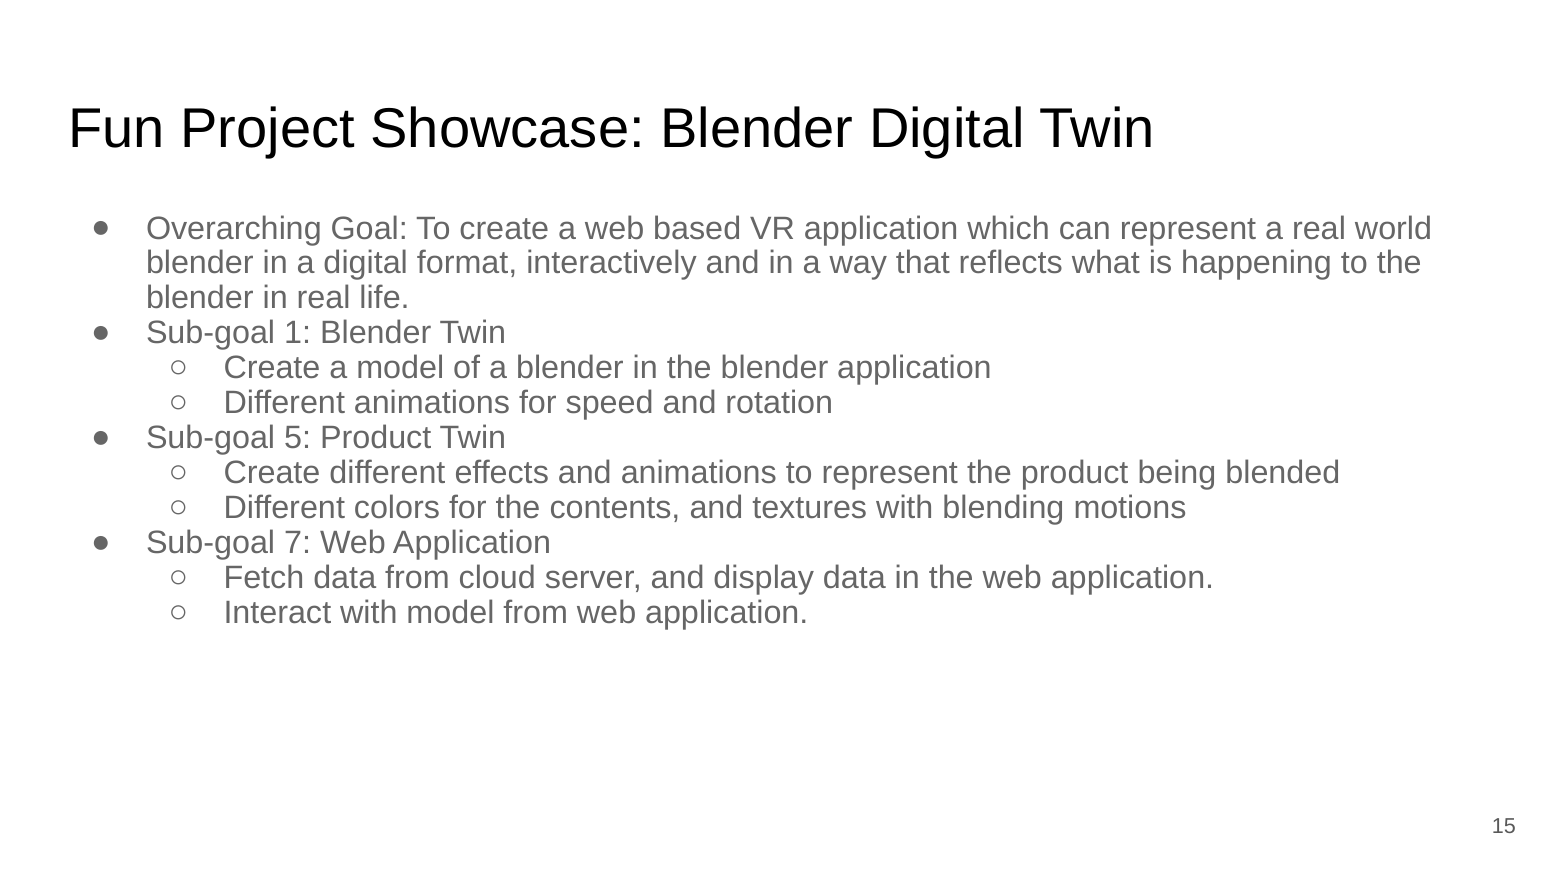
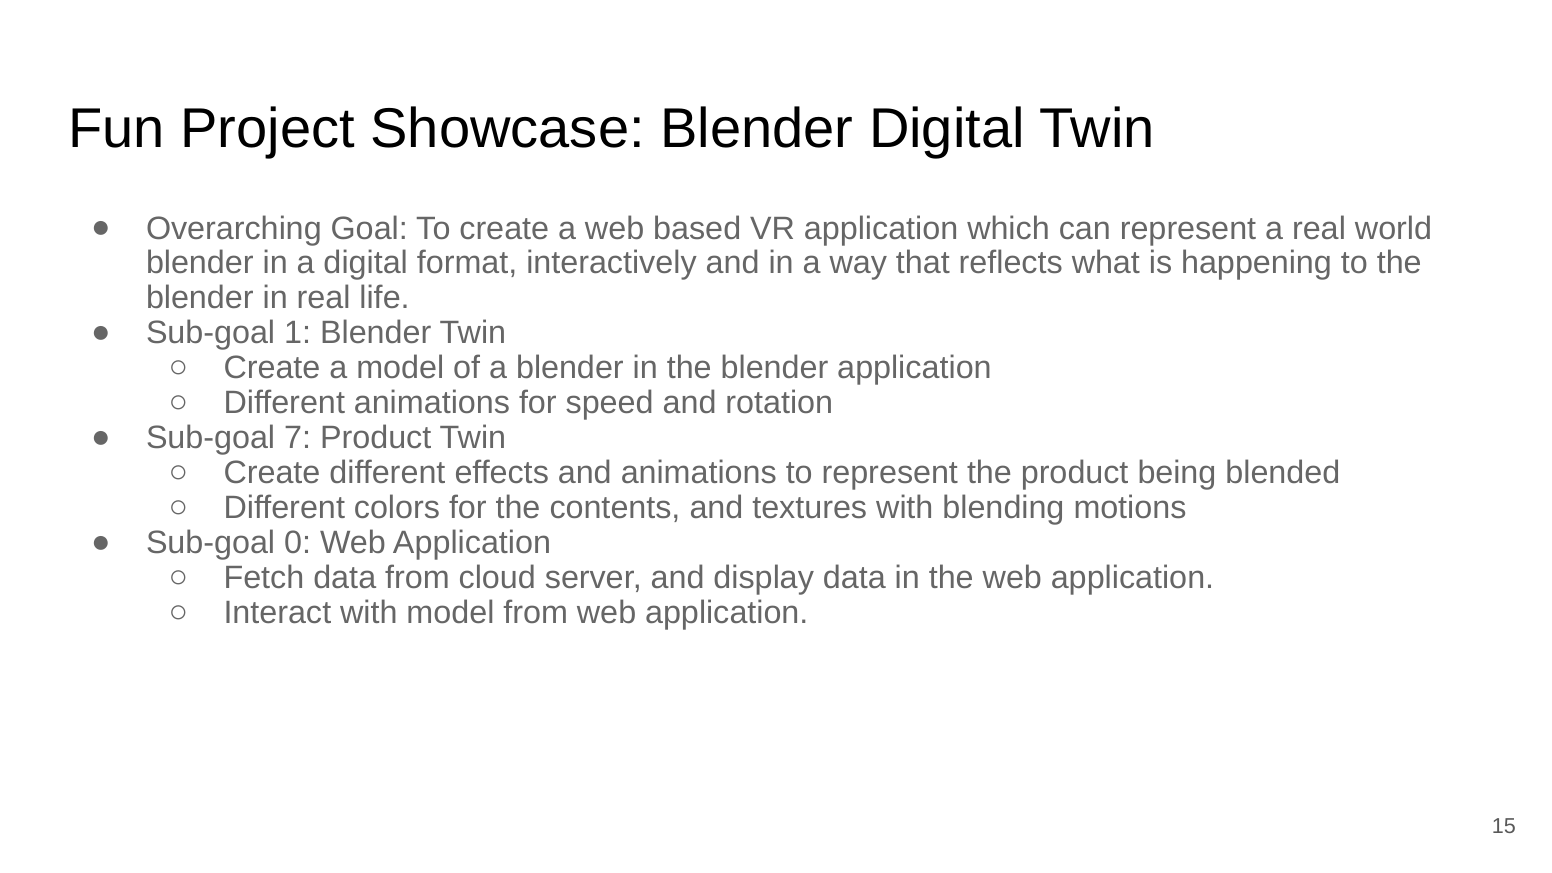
5: 5 -> 7 (298, 438)
7: 7 -> 0 (298, 543)
